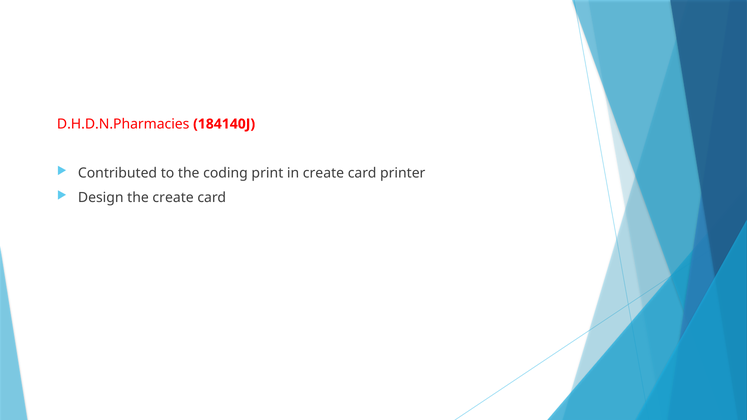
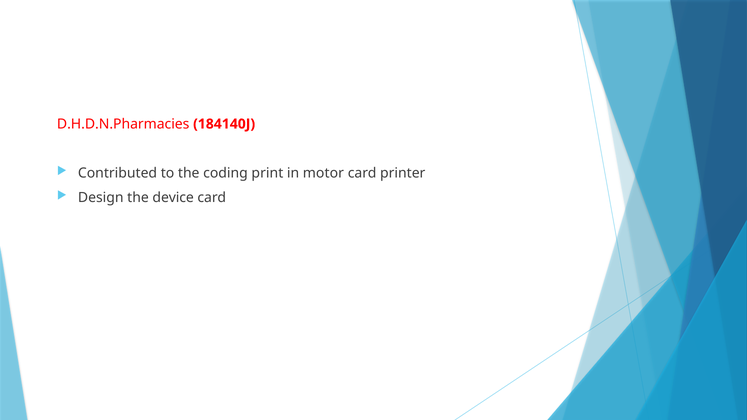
in create: create -> motor (323, 173)
the create: create -> device (173, 198)
